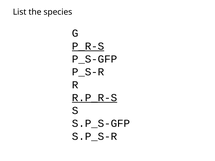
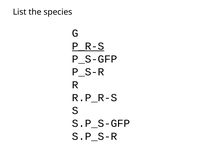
R.P_R-S underline: present -> none (95, 98)
